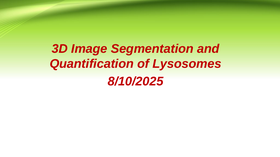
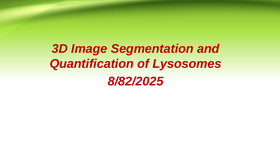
8/10/2025: 8/10/2025 -> 8/82/2025 (136, 82)
